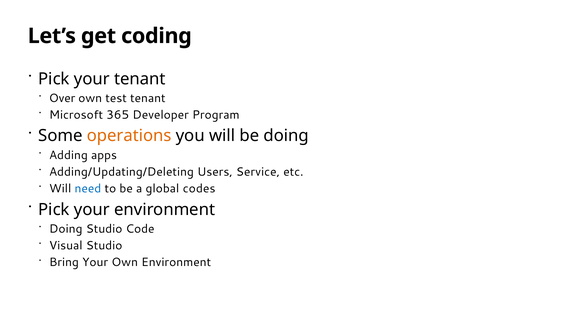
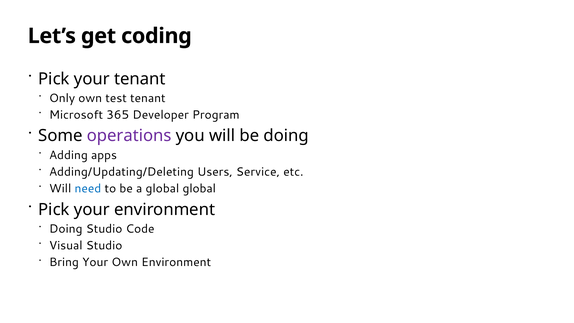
Over: Over -> Only (62, 98)
operations colour: orange -> purple (129, 136)
global codes: codes -> global (199, 189)
